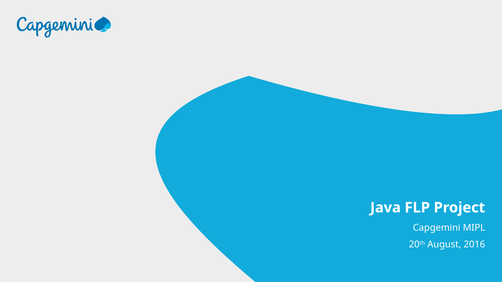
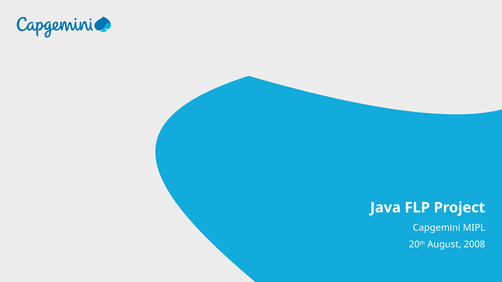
2016: 2016 -> 2008 (474, 245)
